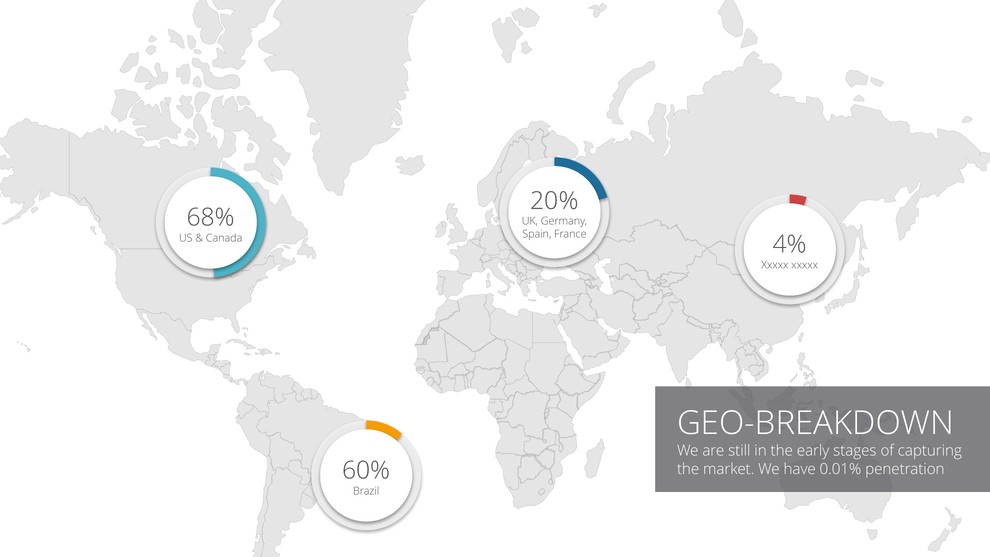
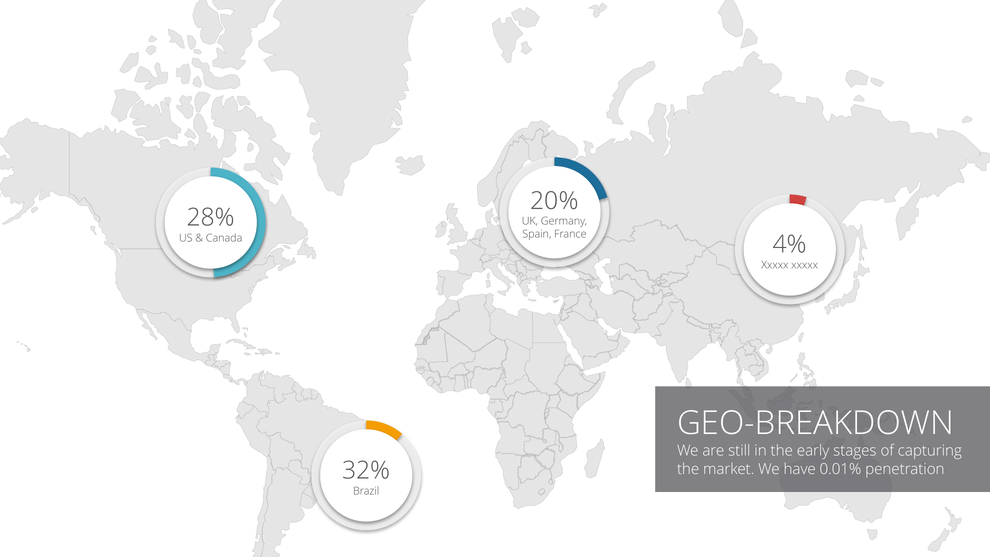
68%: 68% -> 28% (211, 218)
60%: 60% -> 32% (366, 471)
